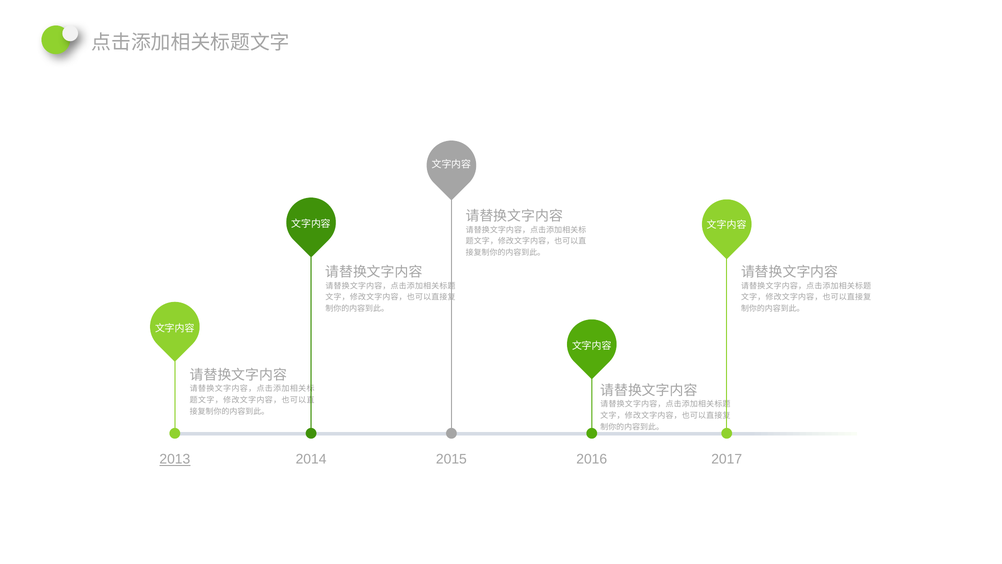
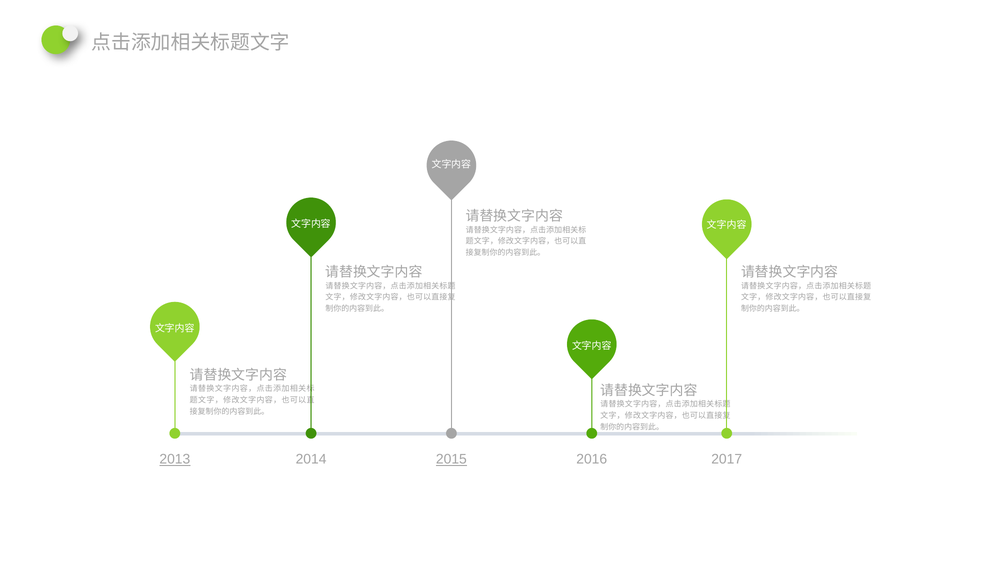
2015 underline: none -> present (451, 459)
